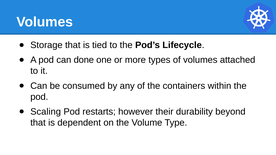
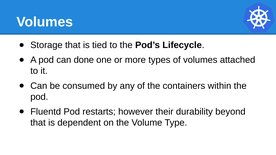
Scaling: Scaling -> Fluentd (46, 112)
